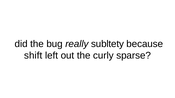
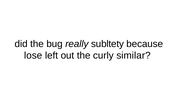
shift: shift -> lose (33, 56)
sparse: sparse -> similar (134, 56)
